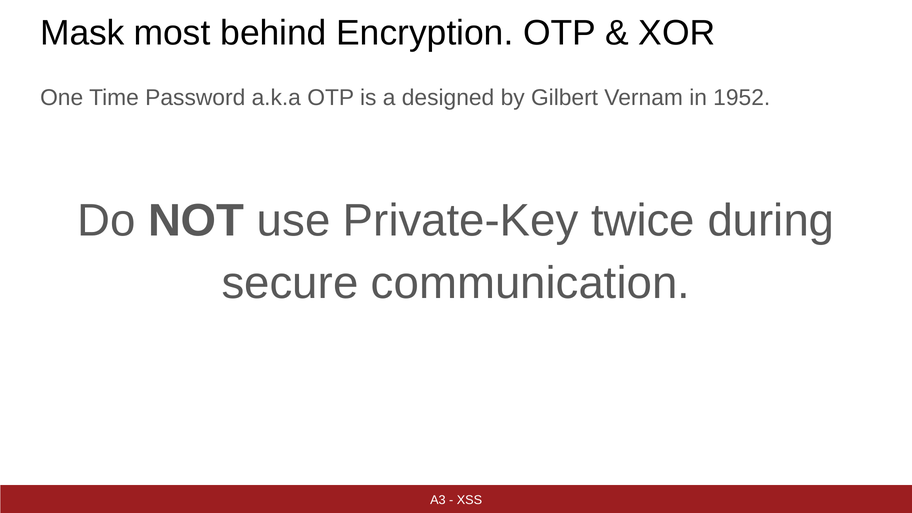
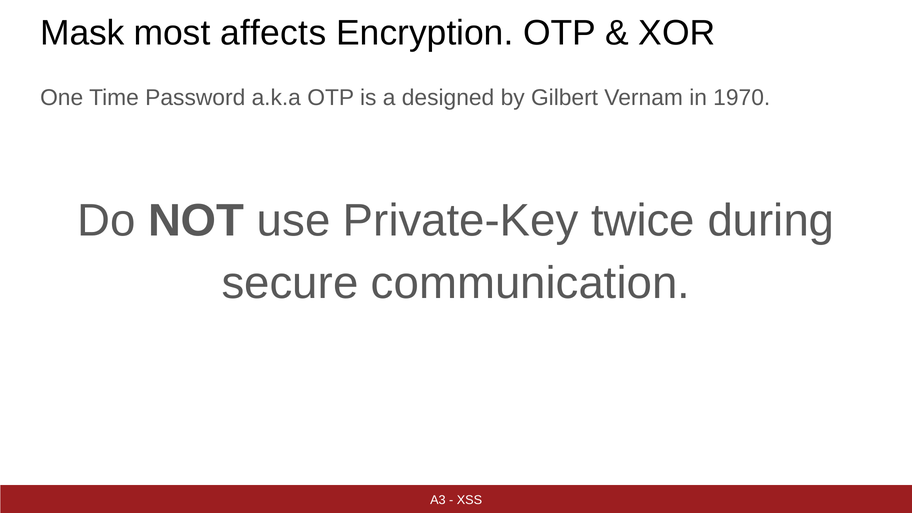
behind: behind -> affects (273, 33)
1952: 1952 -> 1970 (742, 98)
